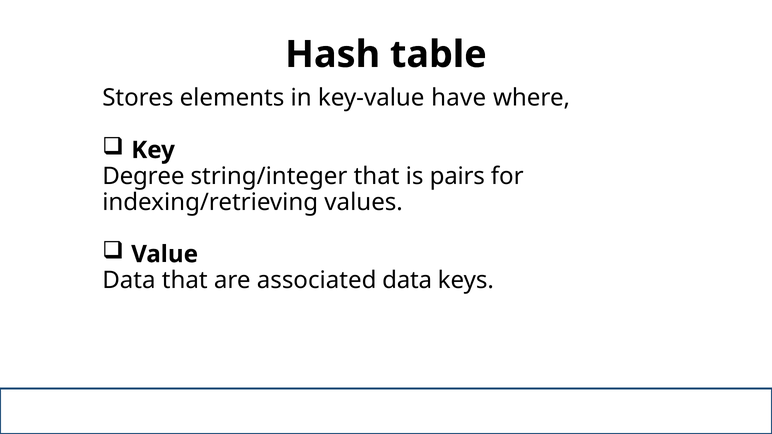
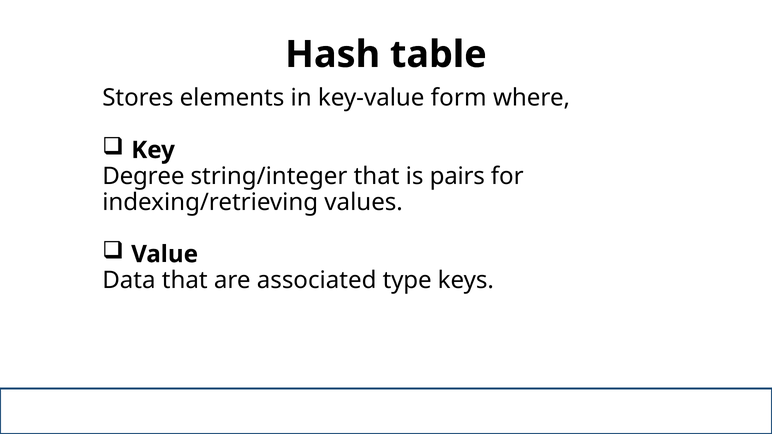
have: have -> form (459, 98)
associated data: data -> type (407, 280)
